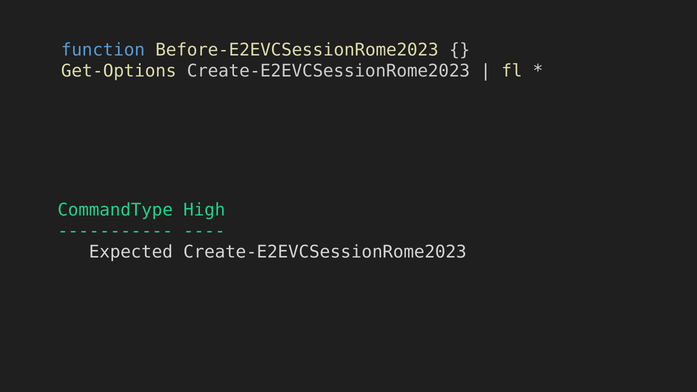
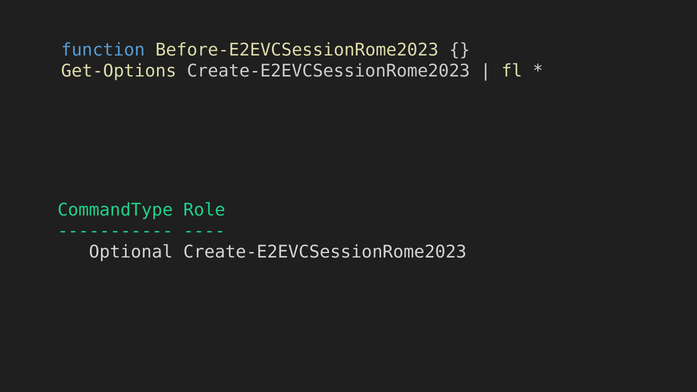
High: High -> Role (204, 210)
Expected: Expected -> Optional (131, 252)
